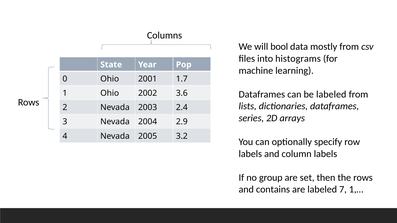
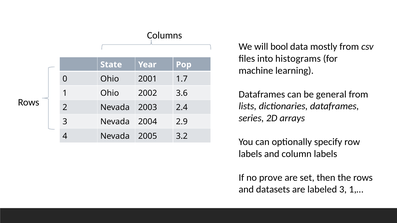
be labeled: labeled -> general (331, 94)
group: group -> prove (271, 178)
contains: contains -> datasets (273, 190)
labeled 7: 7 -> 3 (343, 190)
